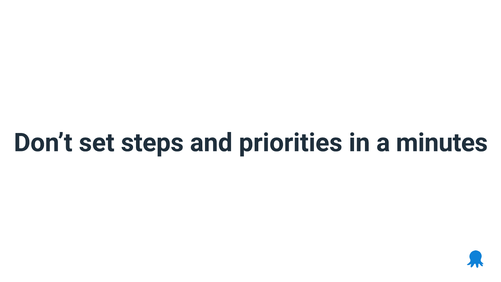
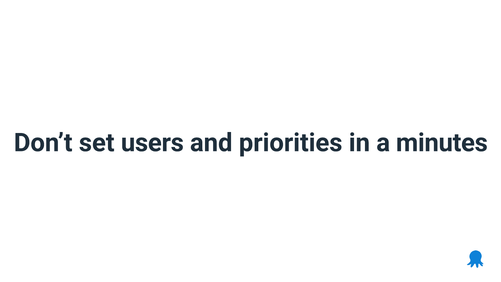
steps: steps -> users (152, 143)
